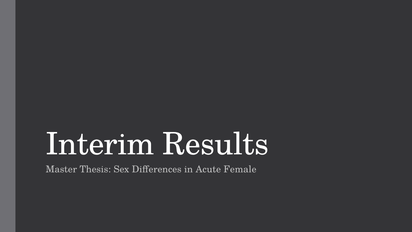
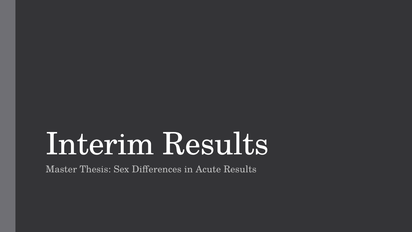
Acute Female: Female -> Results (240, 169)
